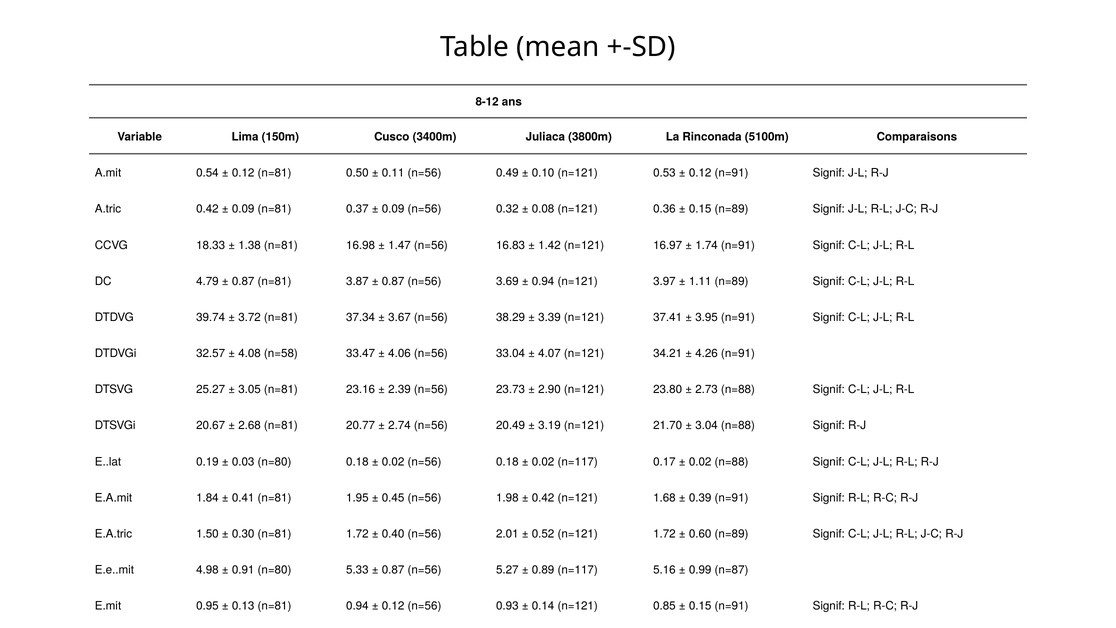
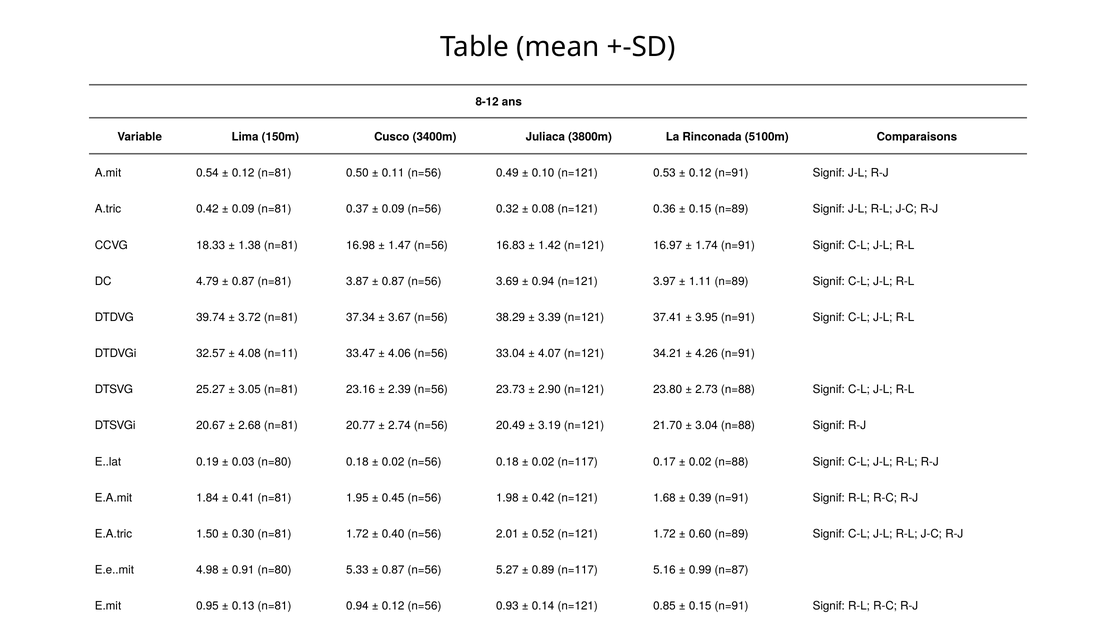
n=58: n=58 -> n=11 (281, 353)
